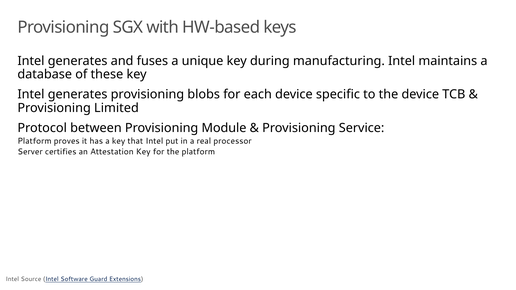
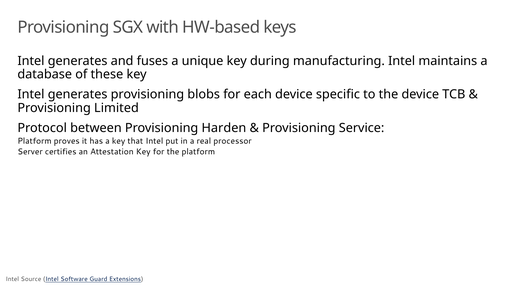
Module: Module -> Harden (224, 128)
